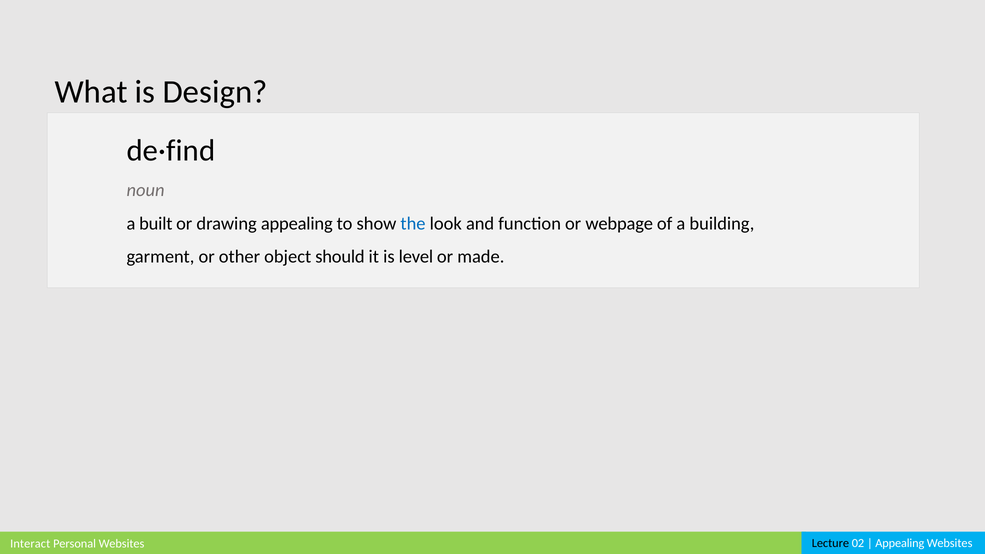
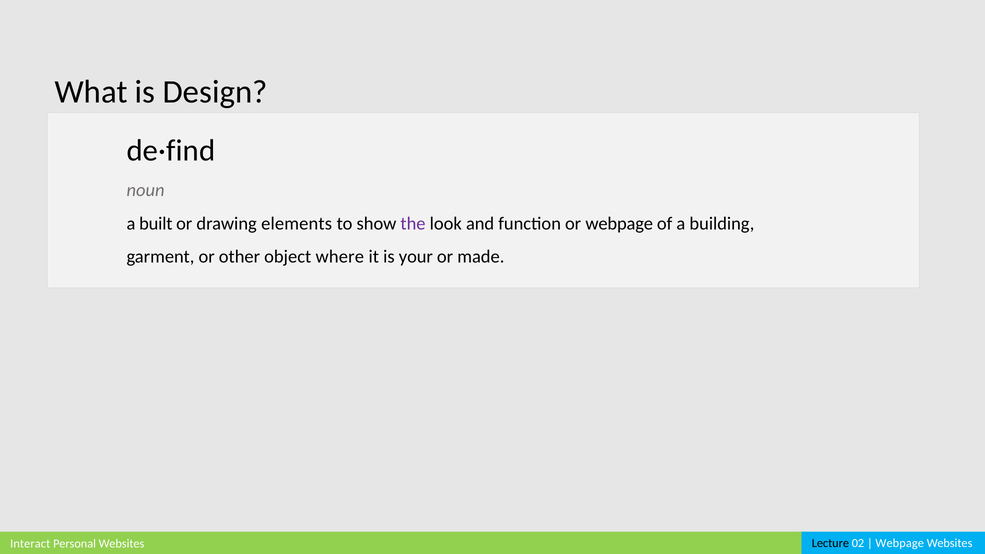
drawing appealing: appealing -> elements (297, 224)
the colour: blue -> purple (413, 224)
should: should -> where (340, 257)
level: level -> your (416, 257)
Appealing: Appealing -> Webpage (900, 543)
